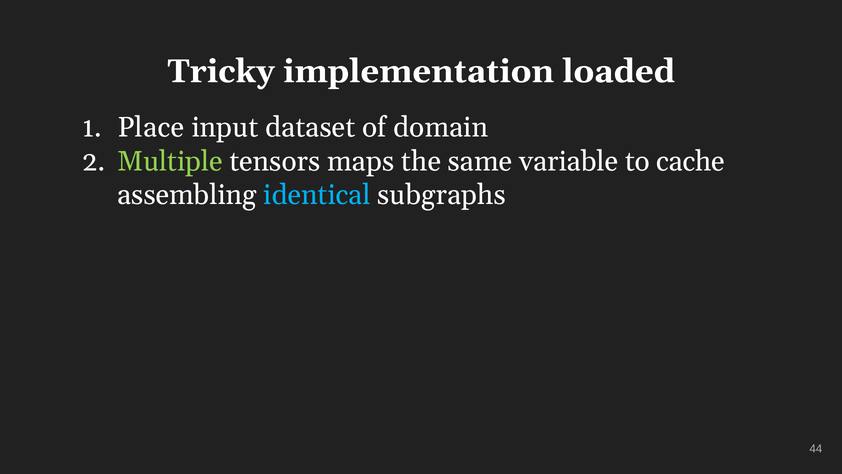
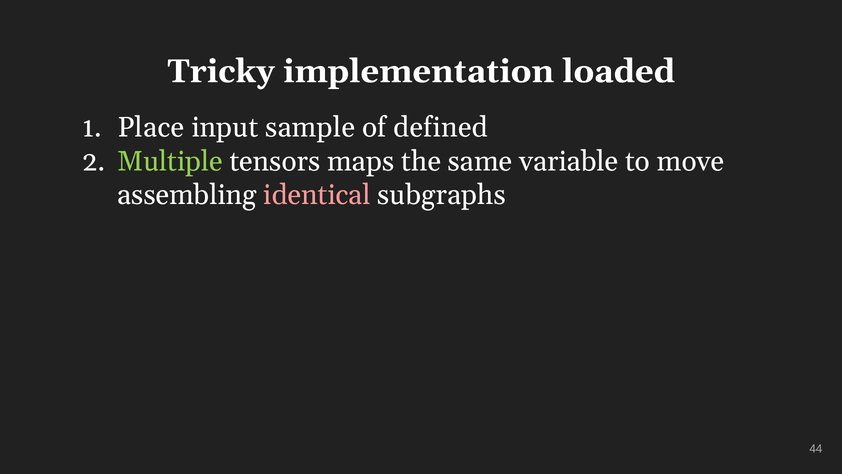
dataset: dataset -> sample (310, 127)
domain: domain -> defined (441, 127)
cache: cache -> move (690, 161)
identical colour: light blue -> pink (317, 195)
